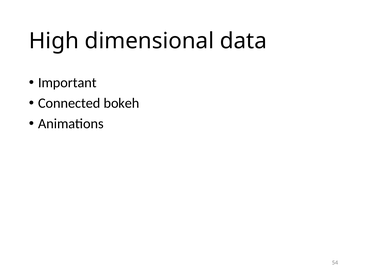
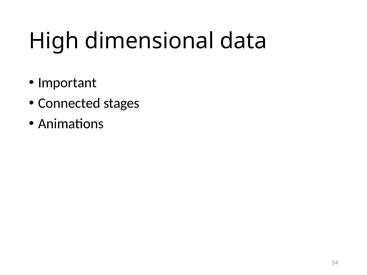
bokeh: bokeh -> stages (121, 103)
